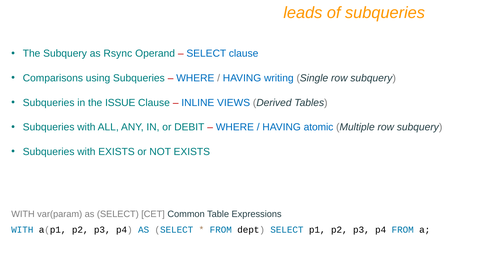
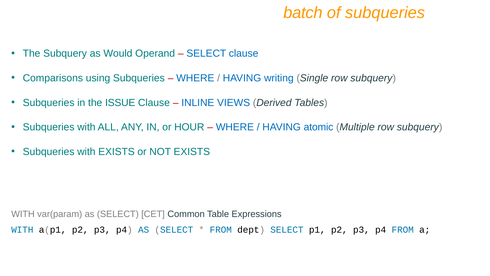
leads: leads -> batch (303, 13)
Rsync: Rsync -> Would (118, 54)
DEBIT: DEBIT -> HOUR (189, 127)
